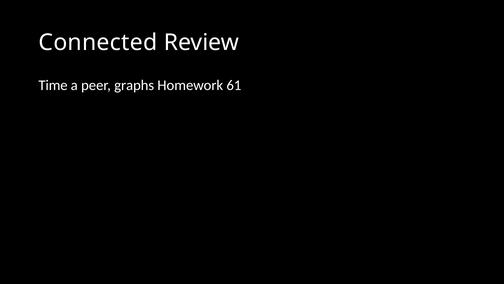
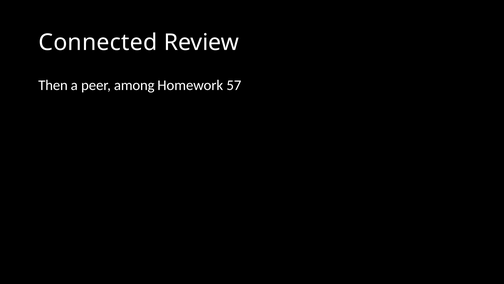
Time: Time -> Then (53, 85)
graphs: graphs -> among (134, 85)
61: 61 -> 57 (234, 85)
